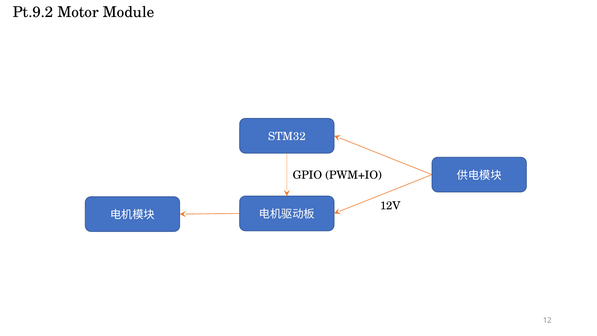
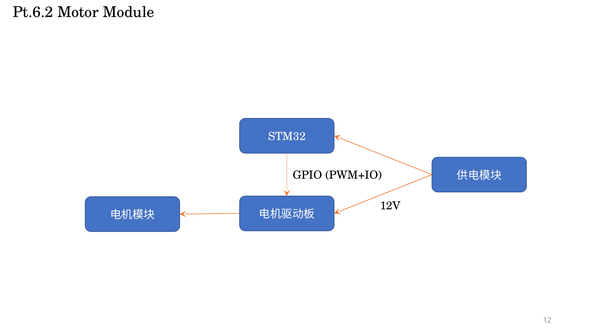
Pt.9.2: Pt.9.2 -> Pt.6.2 (33, 12)
